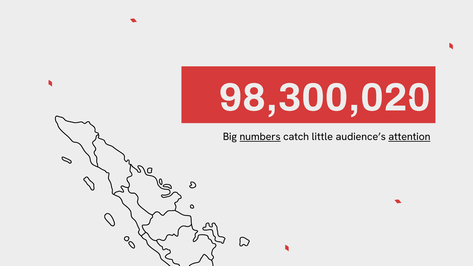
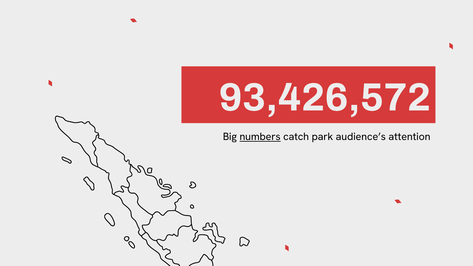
98,300,020: 98,300,020 -> 93,426,572 (325, 98)
little: little -> park (322, 137)
attention underline: present -> none (409, 137)
